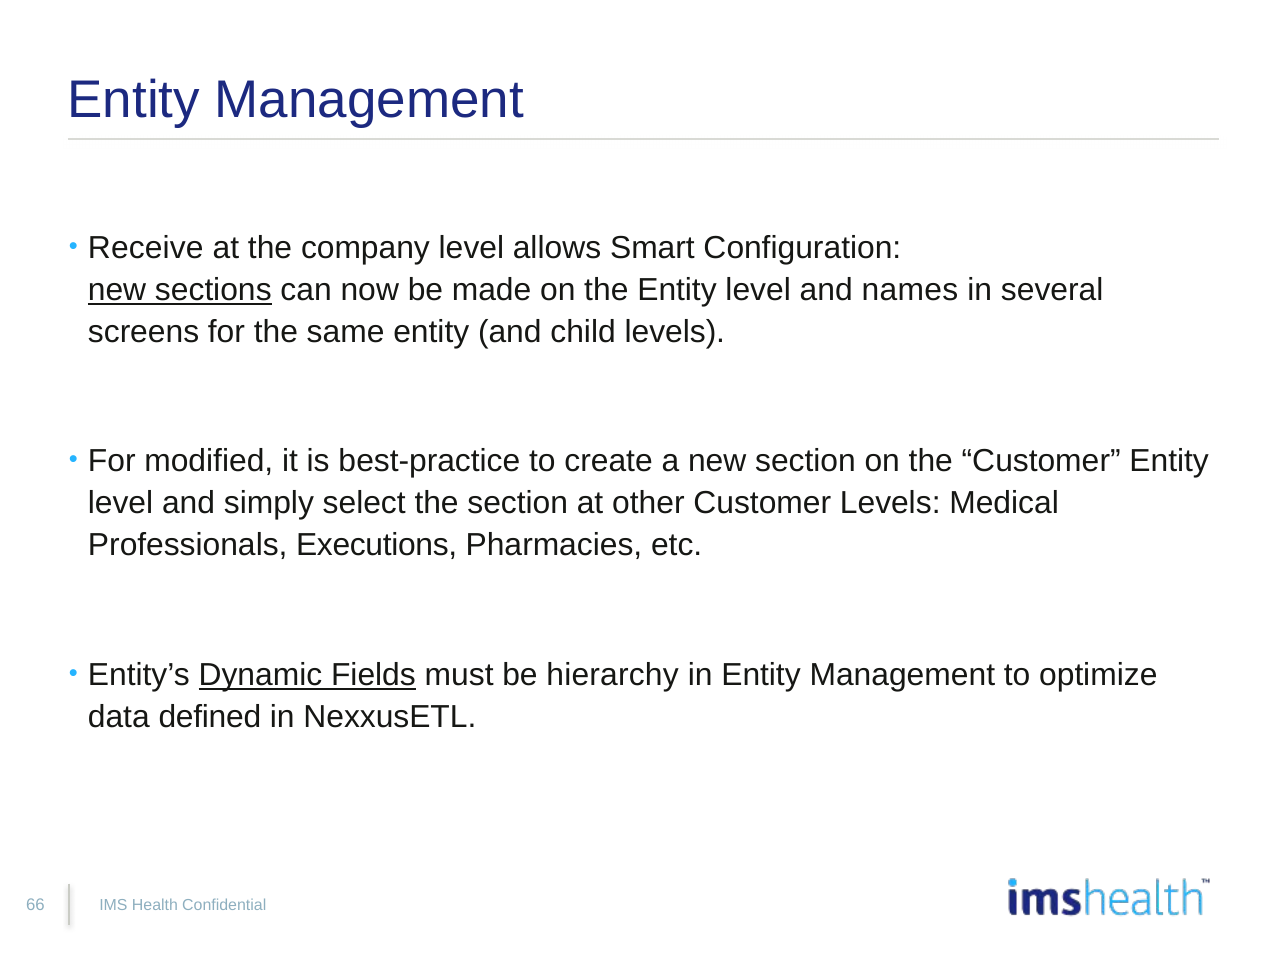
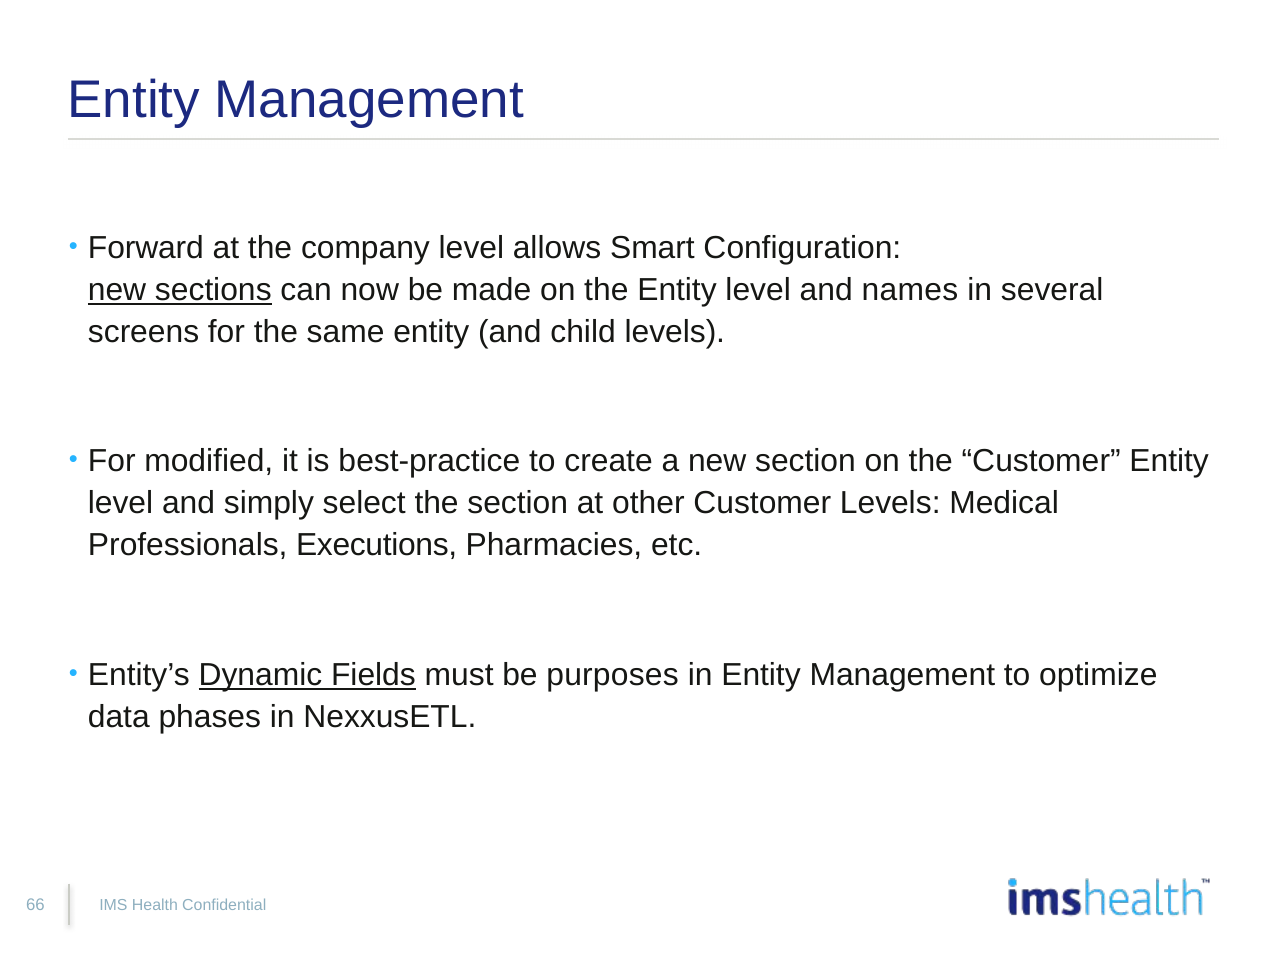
Receive: Receive -> Forward (146, 248)
hierarchy: hierarchy -> purposes (613, 675)
defined: defined -> phases (210, 717)
